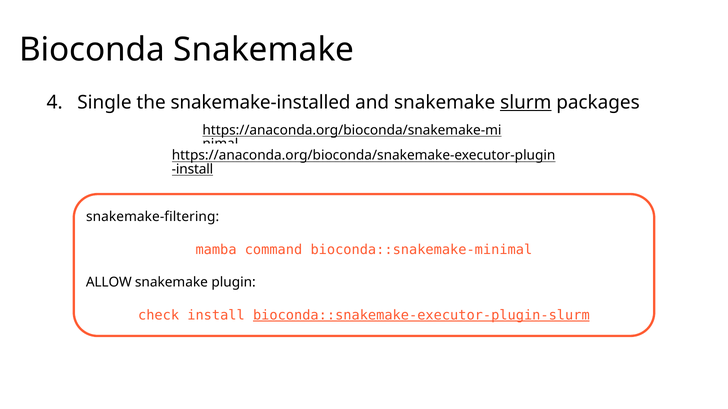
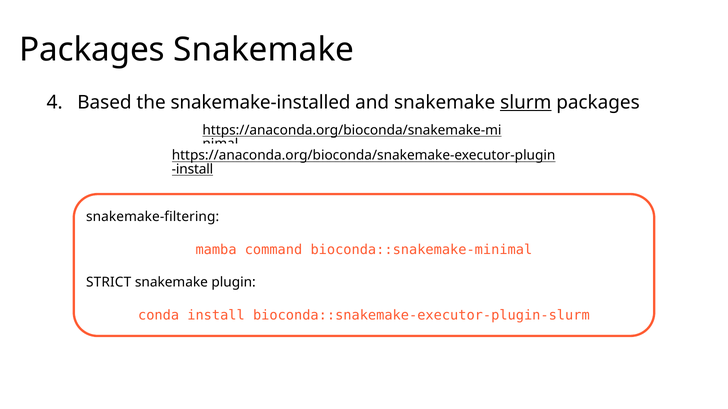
Bioconda: Bioconda -> Packages (92, 50)
Single: Single -> Based (104, 103)
ALLOW: ALLOW -> STRICT (109, 283)
check: check -> conda (159, 315)
bioconda::snakemake-executor-plugin-slurm underline: present -> none (421, 315)
